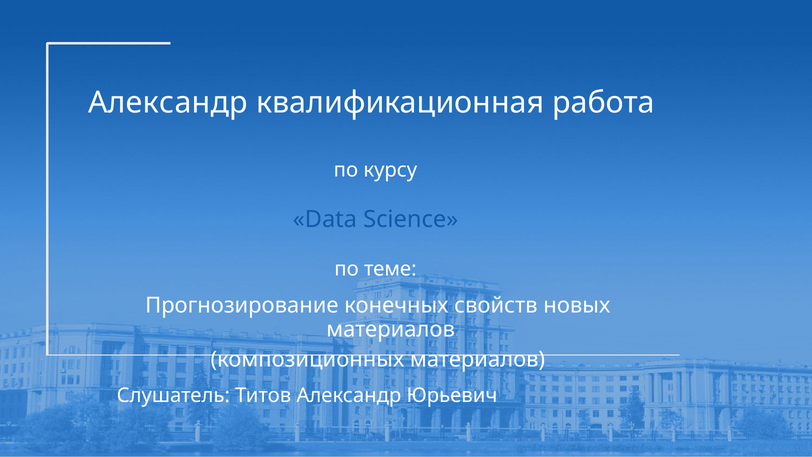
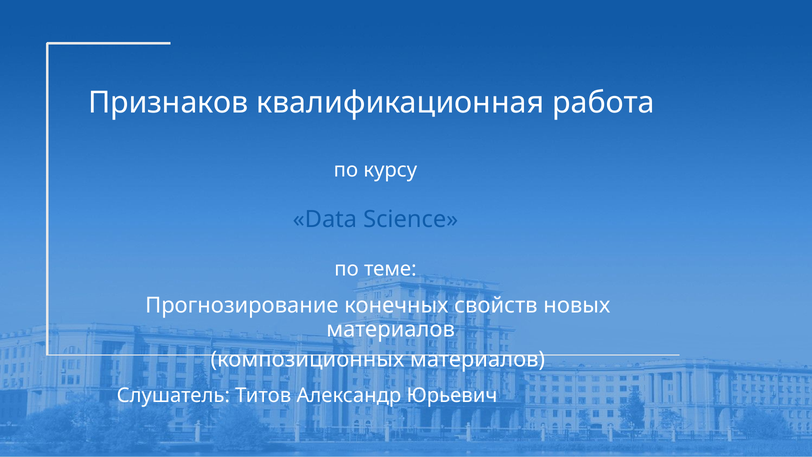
Александр: Александр -> Признаков (168, 102)
